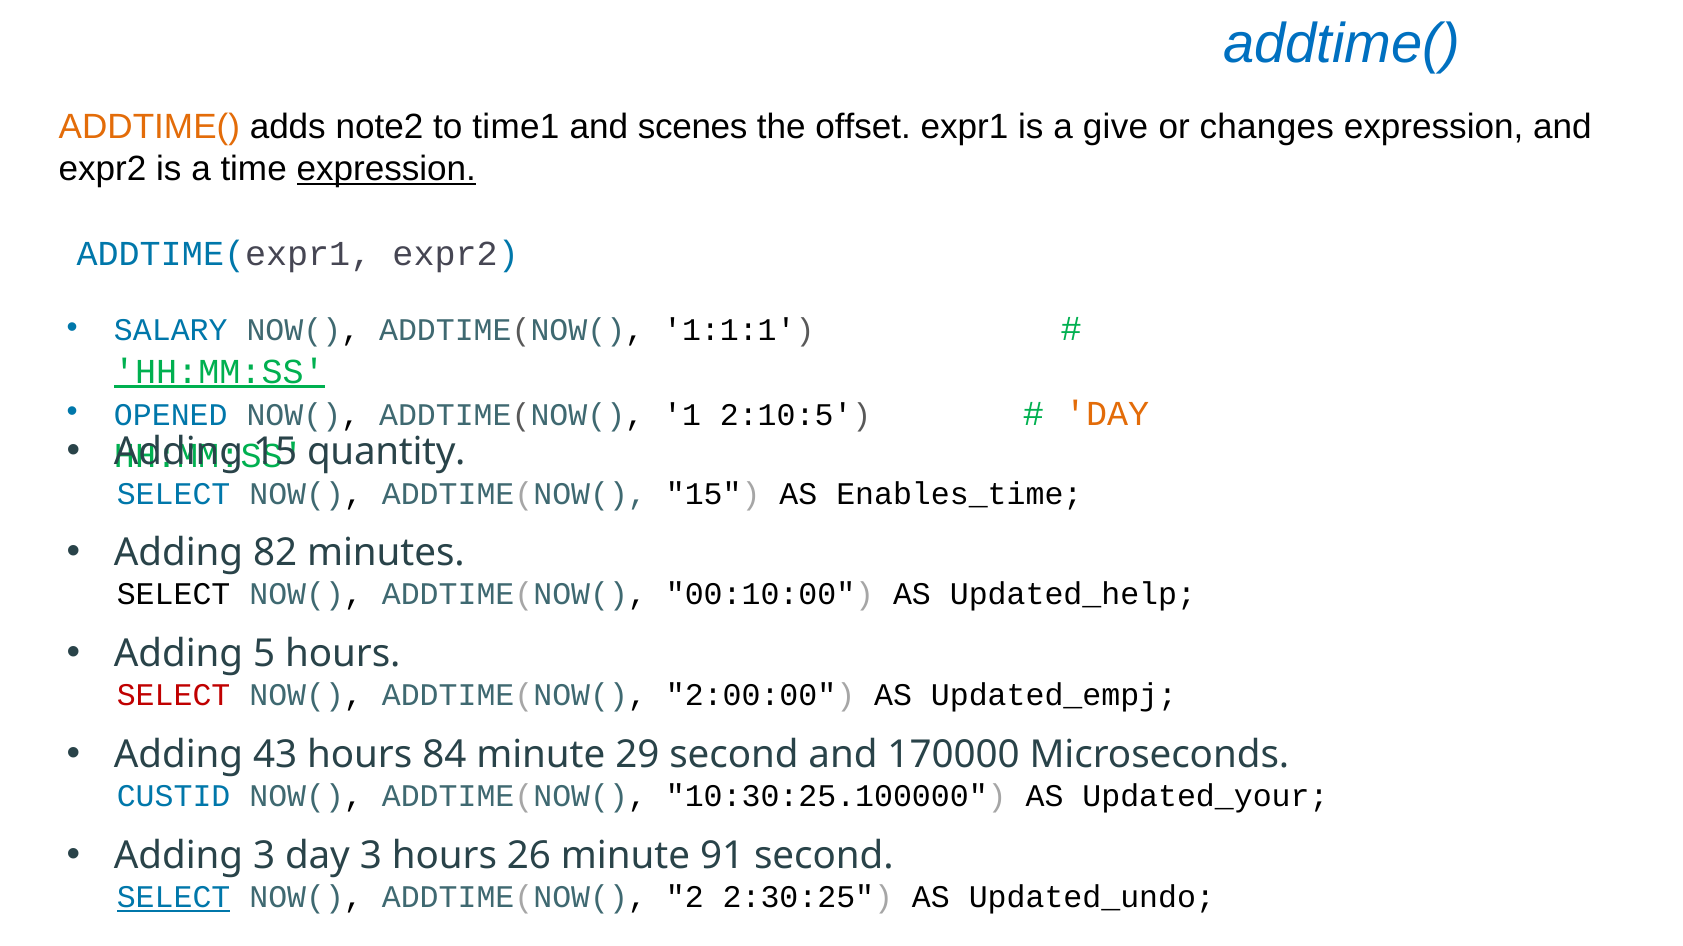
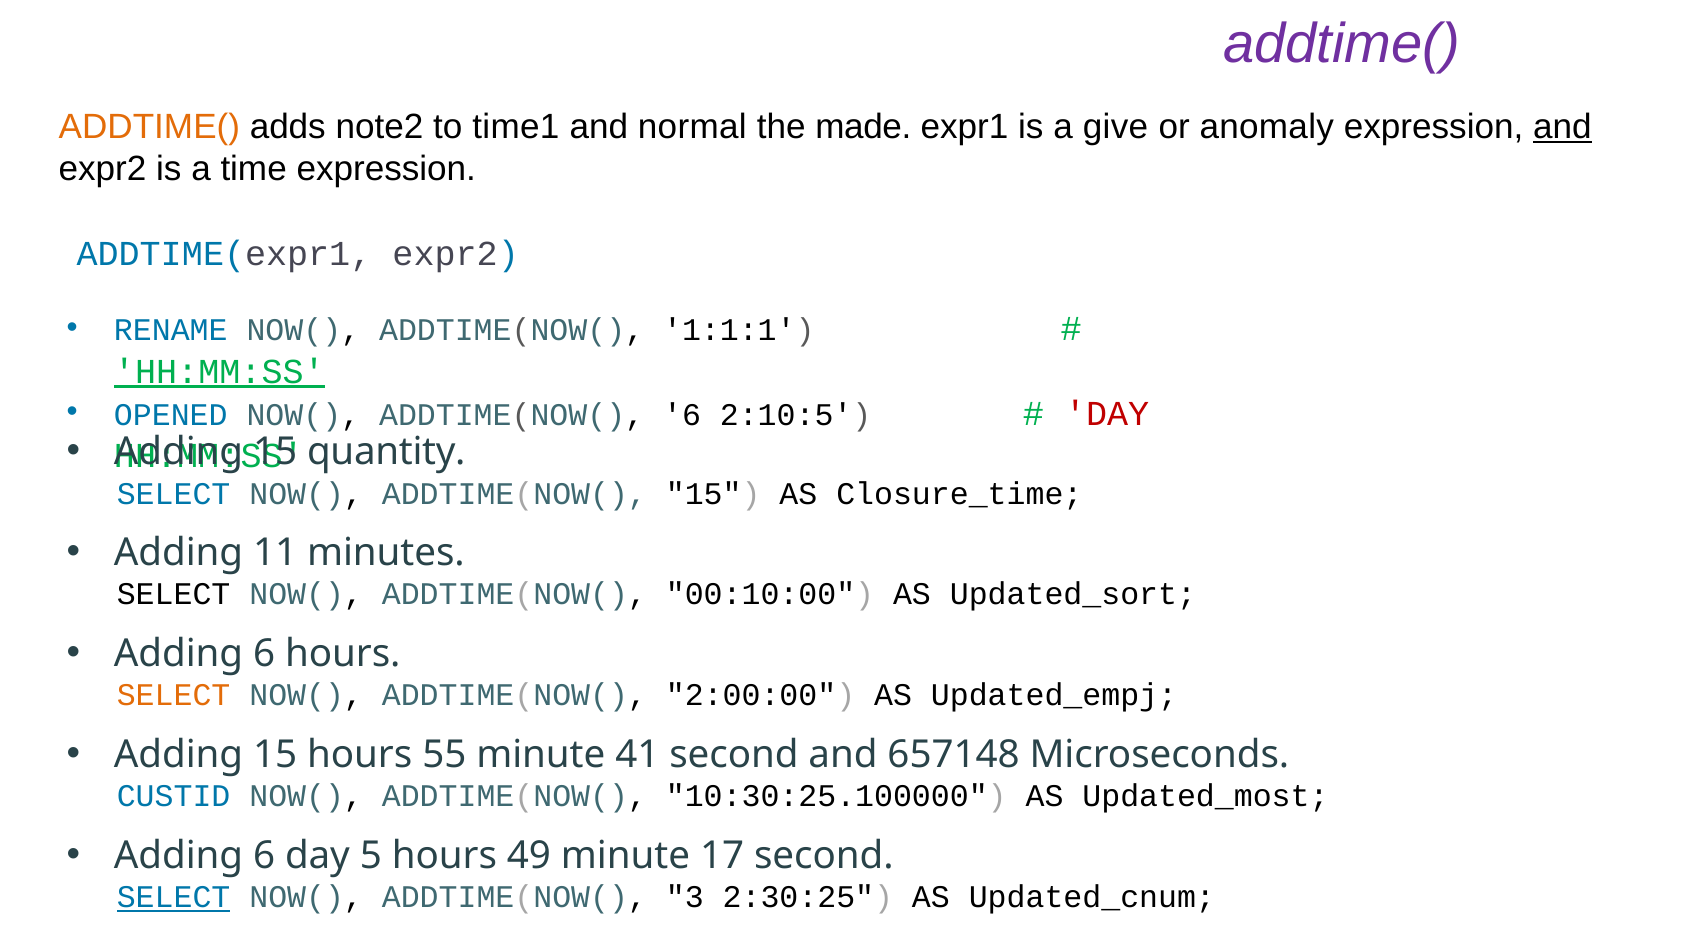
addtime( colour: blue -> purple (1342, 44)
scenes: scenes -> normal (692, 127)
offset: offset -> made (863, 127)
changes: changes -> anomaly (1267, 127)
and underline: none -> present (1562, 127)
expression underline: present -> none (386, 169)
SALARY: SALARY -> RENAME (171, 331)
ADDTIME(NOW( 1: 1 -> 6 (682, 415)
DAY colour: orange -> red (1107, 414)
Enables_time: Enables_time -> Closure_time (959, 494)
82: 82 -> 11 (275, 553)
Updated_help: Updated_help -> Updated_sort (1073, 595)
5: 5 -> 6 (264, 654)
SELECT colour: red -> orange (174, 696)
43: 43 -> 15 (275, 755)
84: 84 -> 55 (444, 755)
29: 29 -> 41 (637, 755)
170000: 170000 -> 657148 (954, 755)
Updated_your: Updated_your -> Updated_most (1205, 797)
3: 3 -> 6 (264, 856)
day 3: 3 -> 5 (371, 856)
26: 26 -> 49 (529, 856)
91: 91 -> 17 (722, 856)
2: 2 -> 3 (685, 898)
Updated_undo: Updated_undo -> Updated_cnum (1092, 898)
